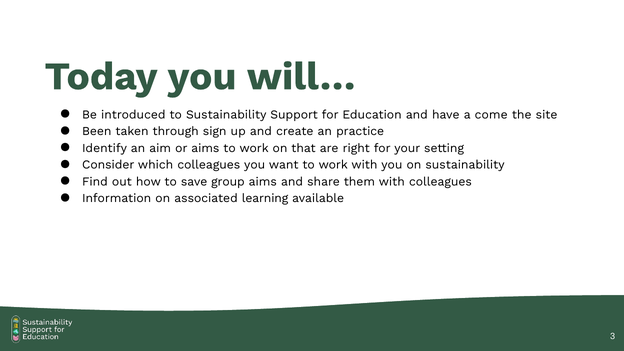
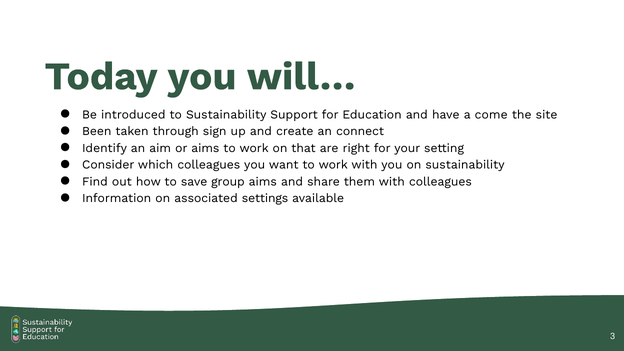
practice: practice -> connect (360, 131)
learning: learning -> settings (265, 198)
